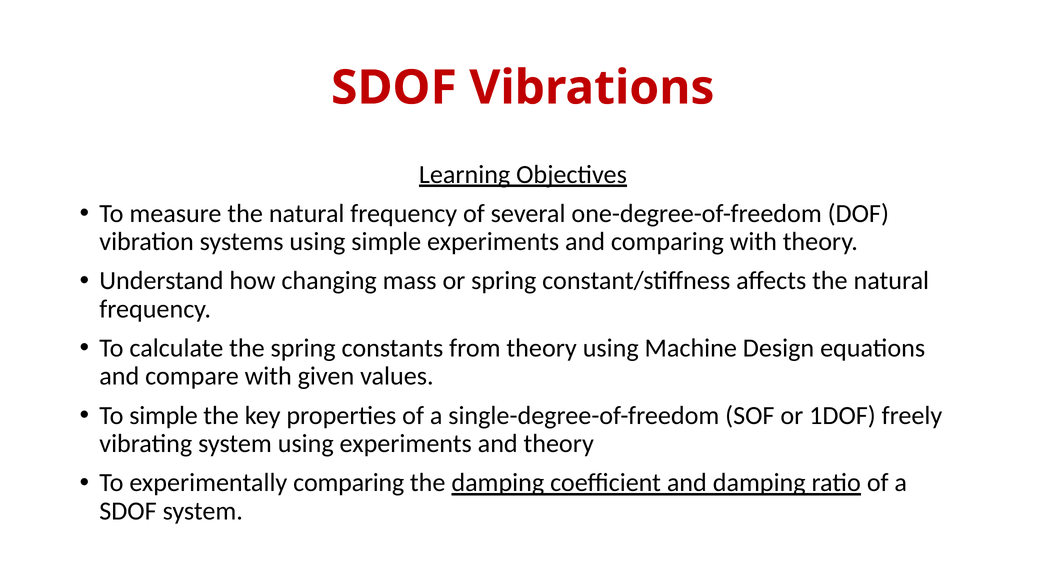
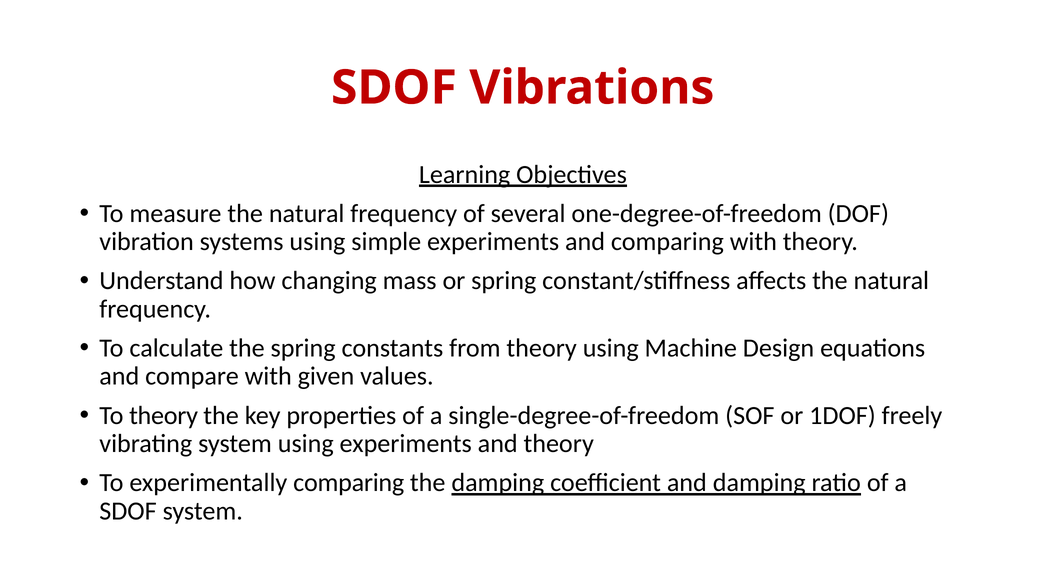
To simple: simple -> theory (164, 416)
